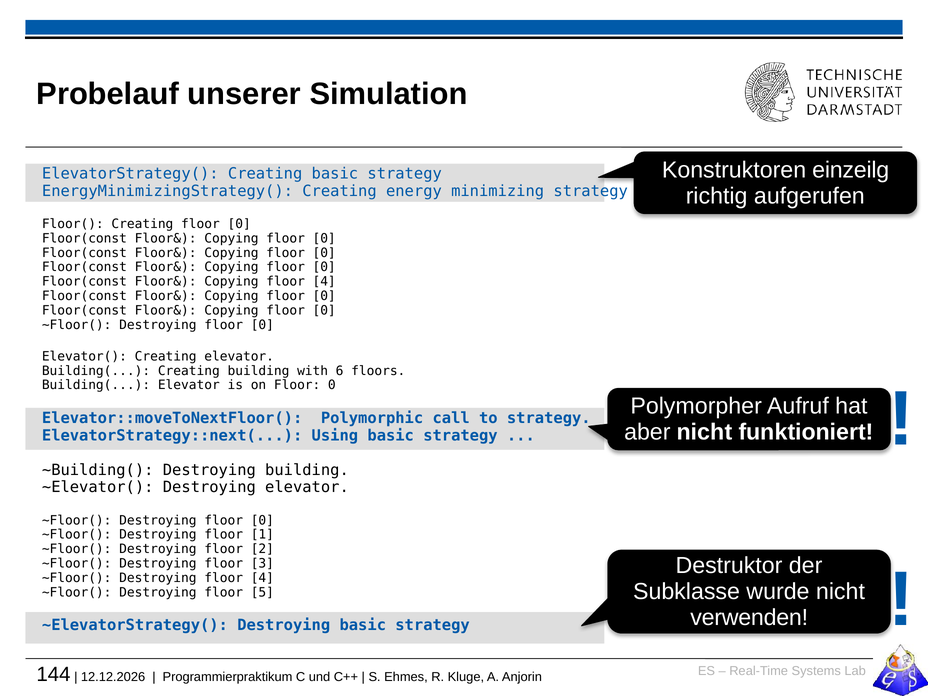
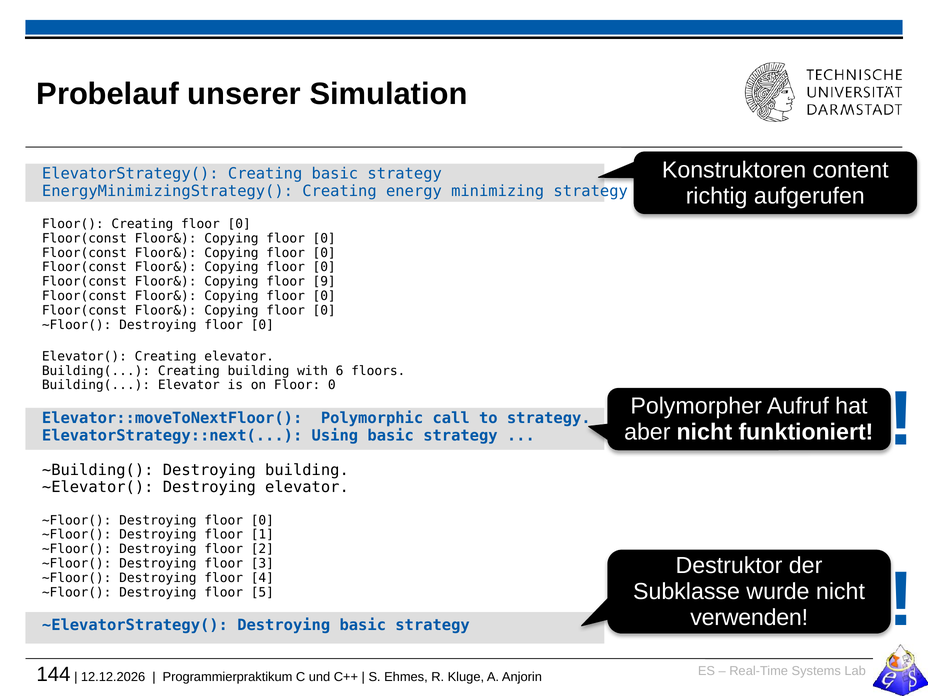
einzeilg: einzeilg -> content (851, 170)
Copying floor 4: 4 -> 9 (324, 282)
